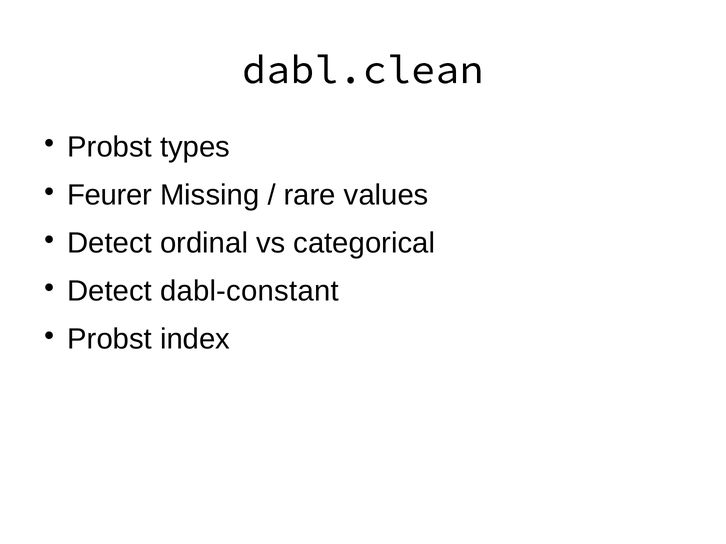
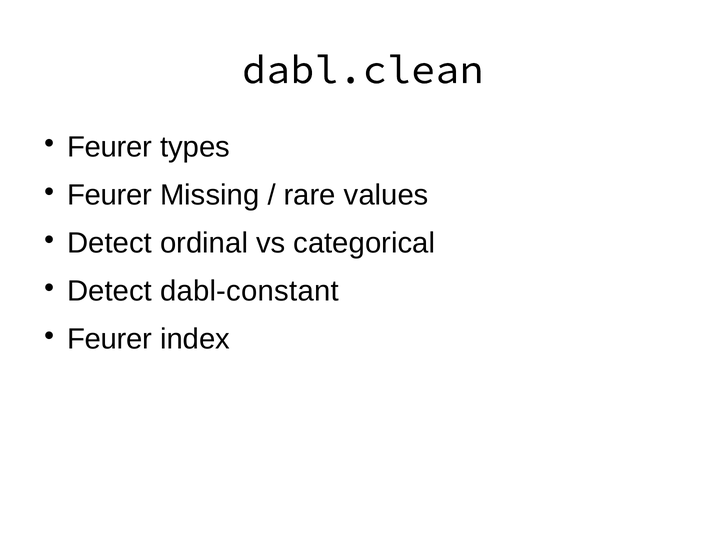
Probst: Probst -> Feurer (110, 147)
Probst: Probst -> Feurer (110, 339)
